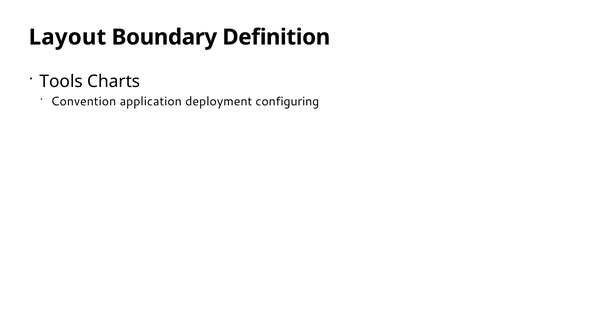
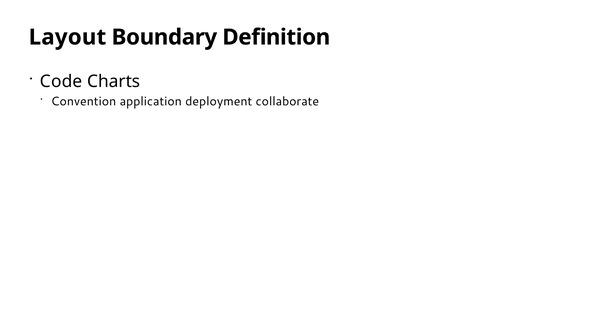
Tools: Tools -> Code (61, 82)
configuring: configuring -> collaborate (287, 101)
